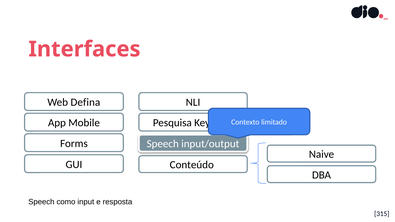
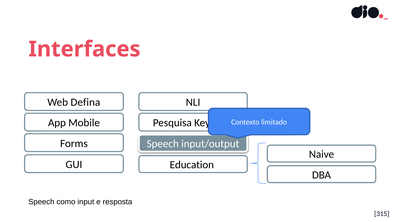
Conteúdo: Conteúdo -> Education (192, 165)
